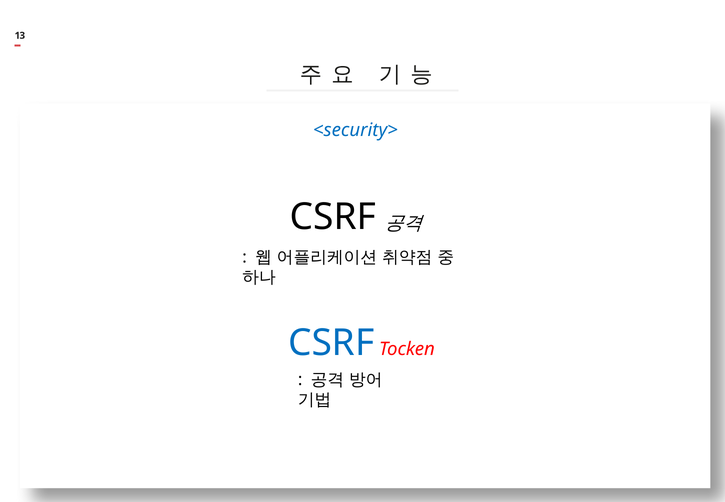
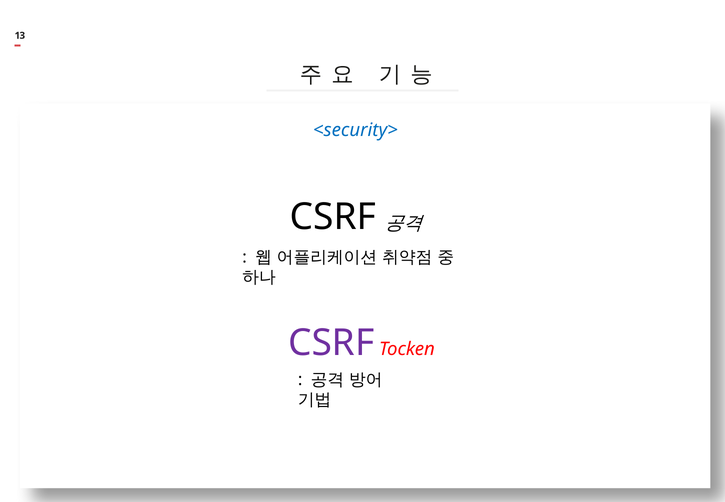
CSRF colour: blue -> purple (331, 343)
